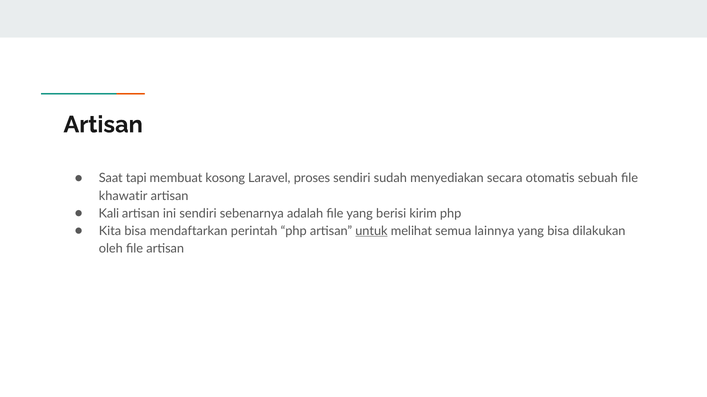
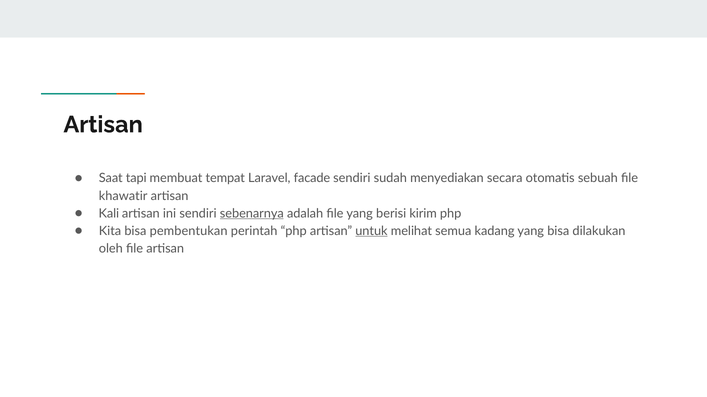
kosong: kosong -> tempat (225, 179)
proses: proses -> facade (312, 179)
sebenarnya underline: none -> present (252, 214)
mendaftarkan: mendaftarkan -> pembentukan (189, 231)
lainnya: lainnya -> kadang (495, 231)
